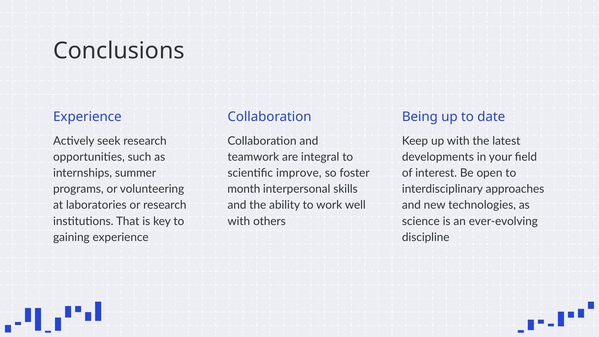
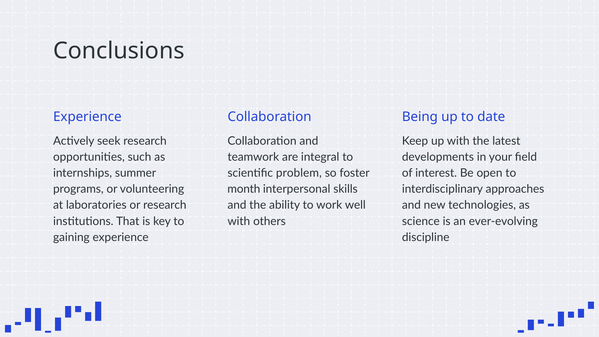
improve: improve -> problem (299, 173)
